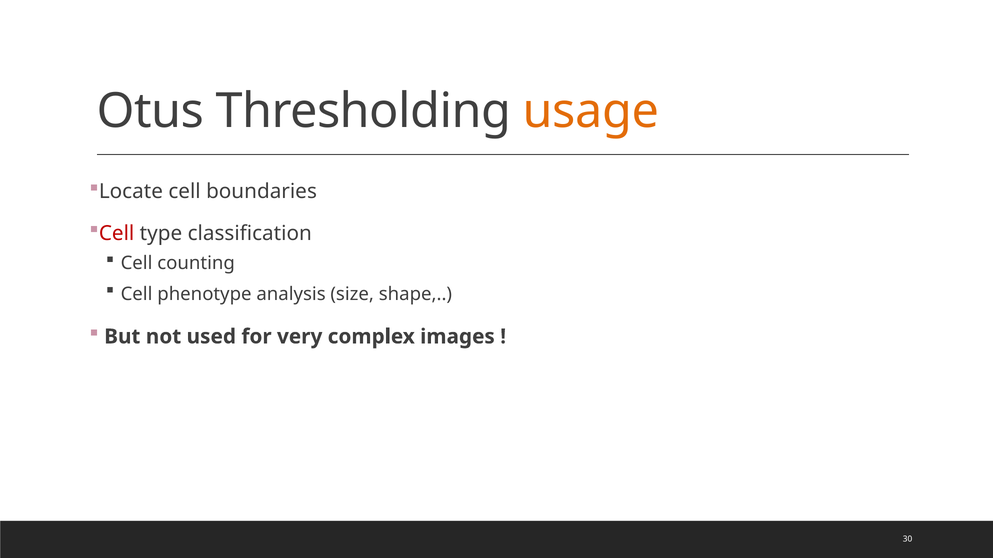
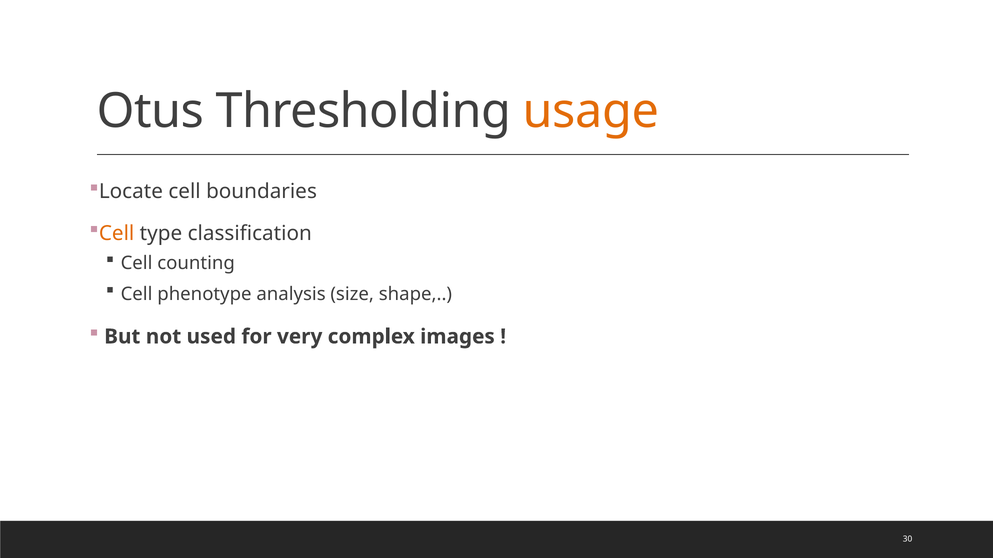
Cell colour: red -> orange (117, 234)
